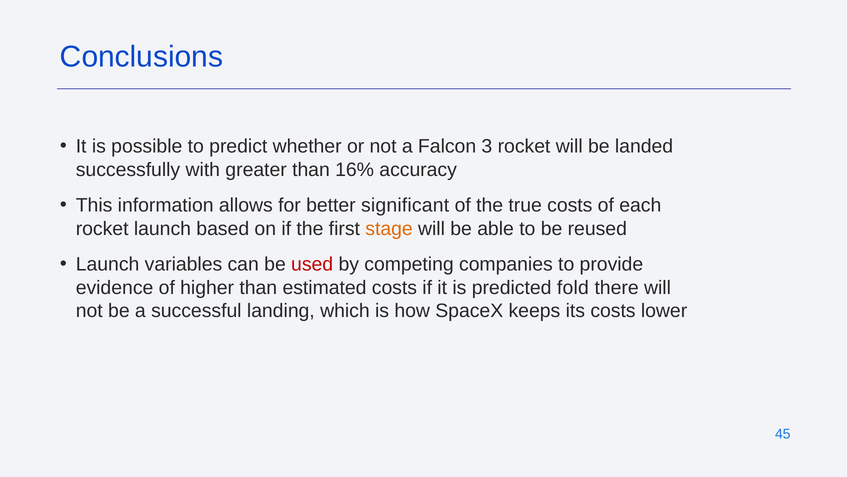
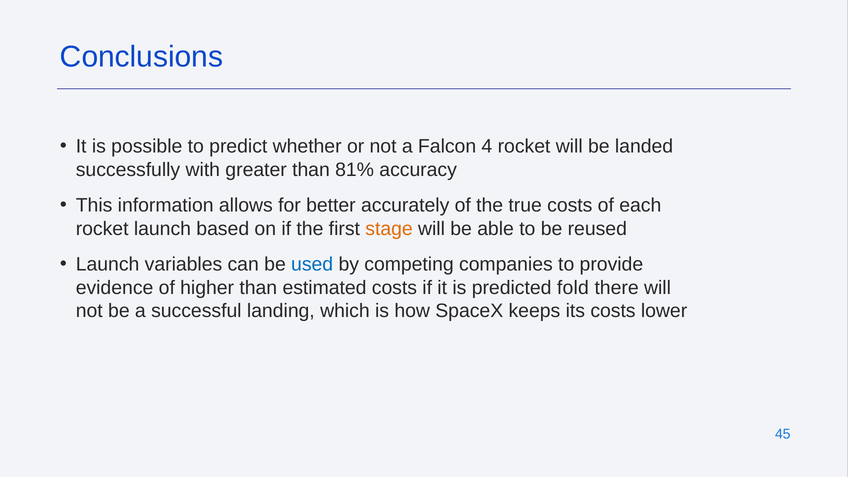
3: 3 -> 4 (487, 147)
16%: 16% -> 81% (355, 170)
significant: significant -> accurately (405, 206)
used colour: red -> blue (312, 264)
